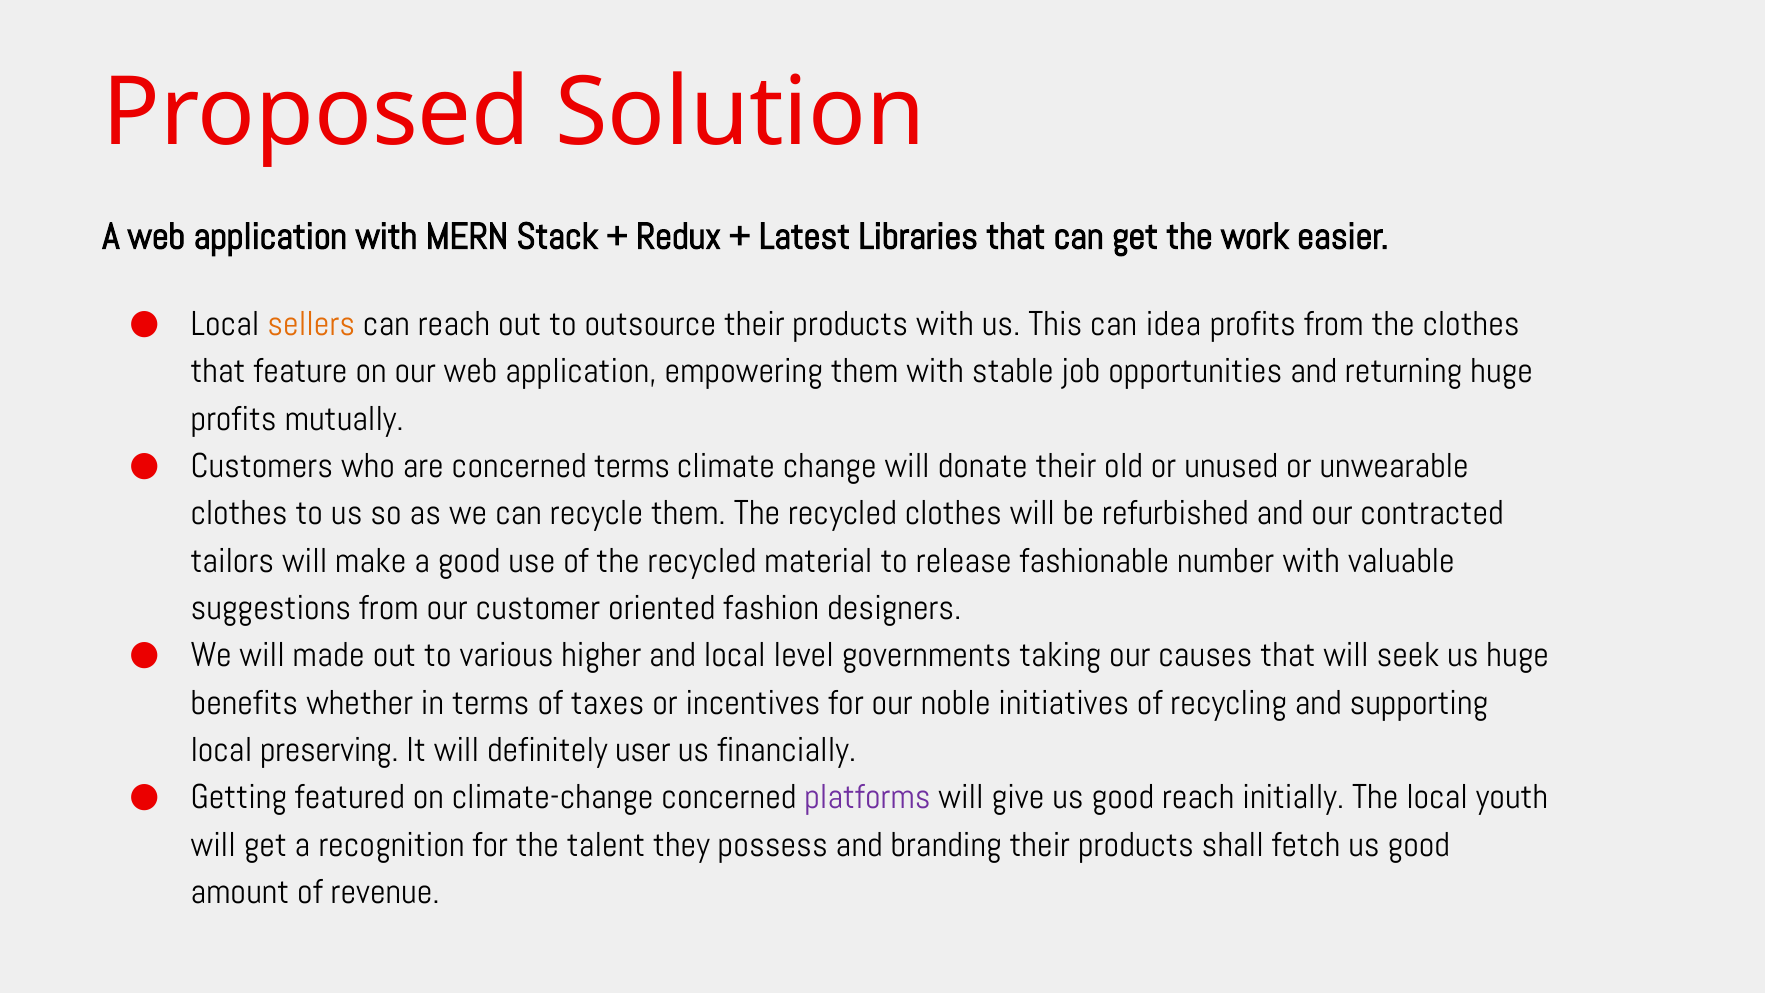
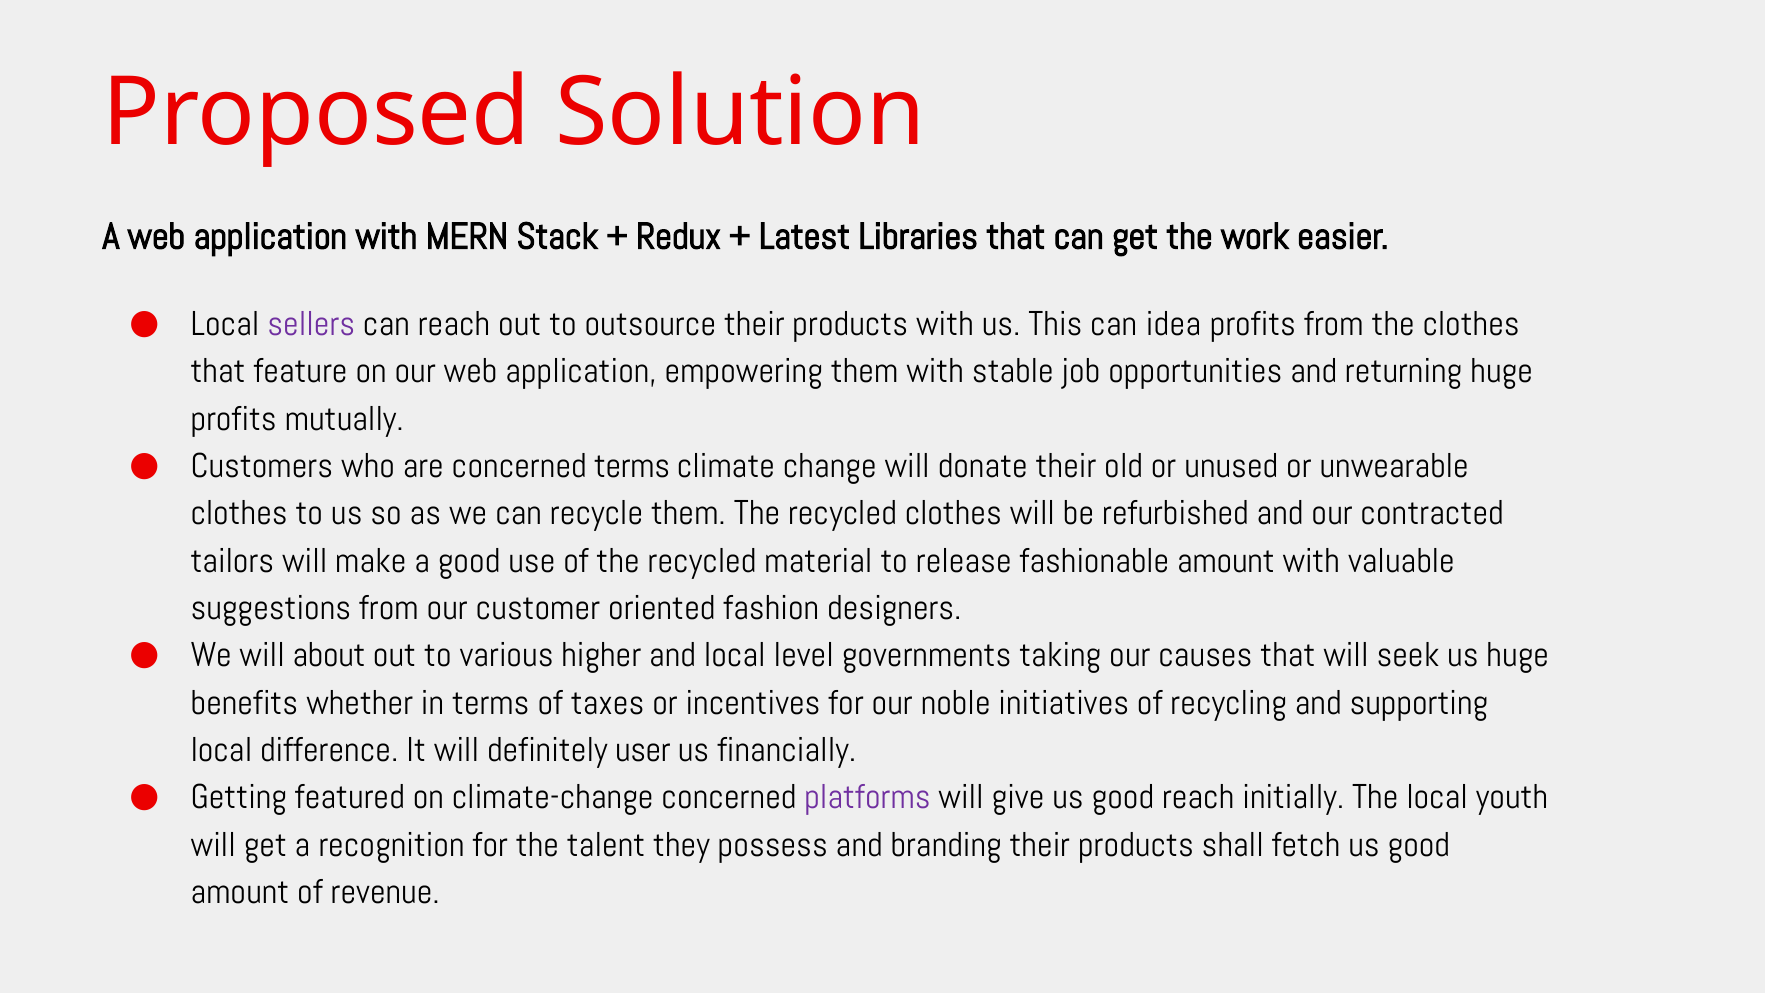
sellers colour: orange -> purple (311, 324)
fashionable number: number -> amount (1226, 561)
made: made -> about (329, 655)
preserving: preserving -> difference (329, 750)
